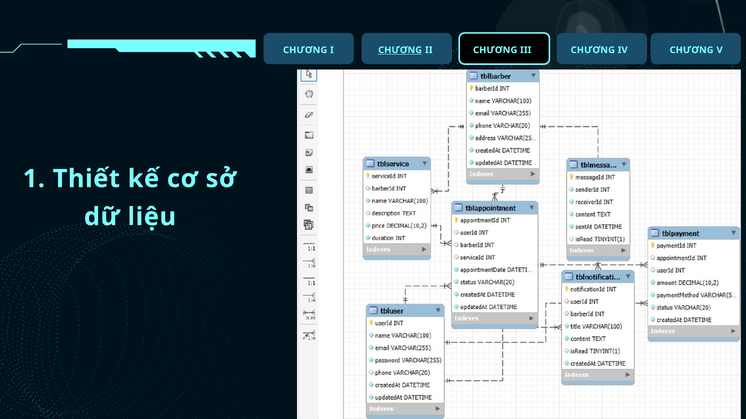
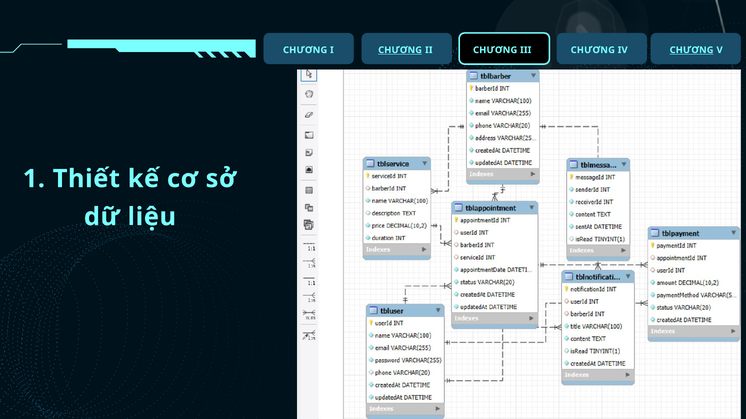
CHƯƠNG underline: none -> present (692, 50)
